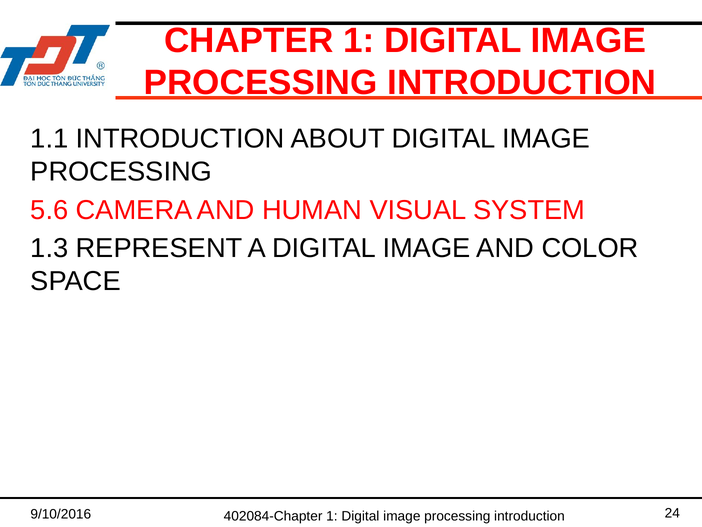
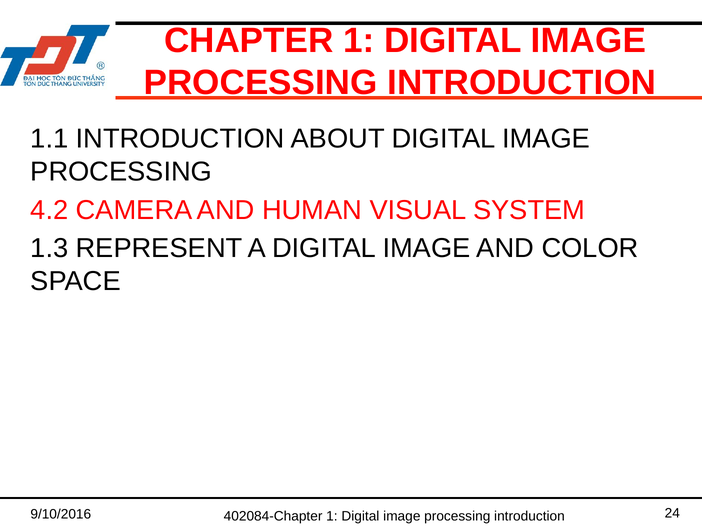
5.6: 5.6 -> 4.2 (49, 210)
